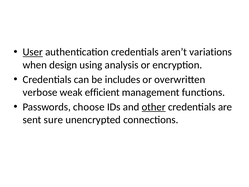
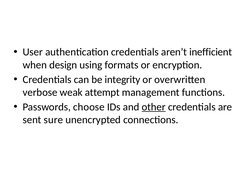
User underline: present -> none (33, 52)
variations: variations -> inefficient (211, 52)
analysis: analysis -> formats (122, 65)
includes: includes -> integrity (123, 79)
efficient: efficient -> attempt (102, 92)
